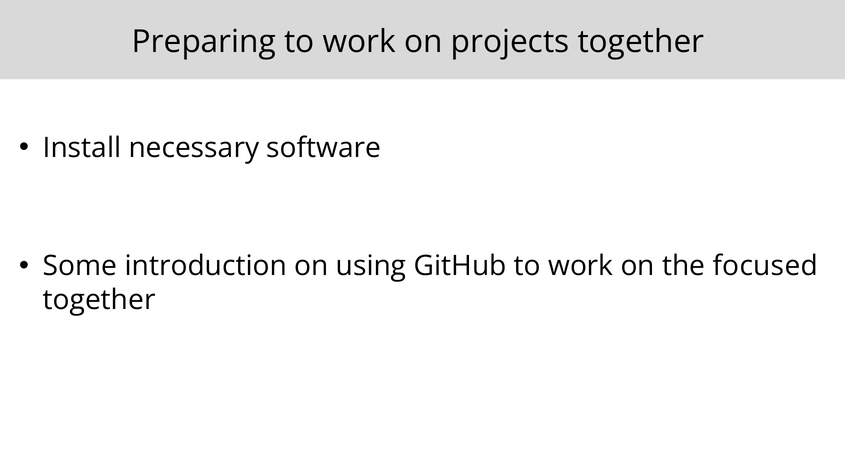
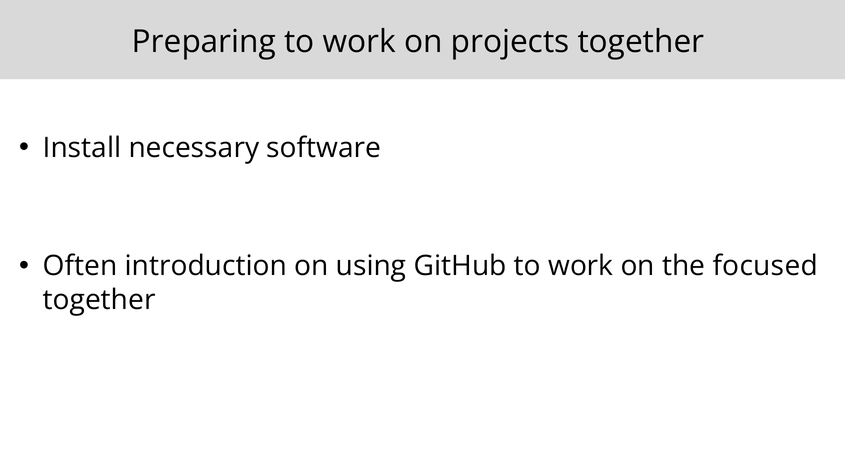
Some: Some -> Often (80, 266)
